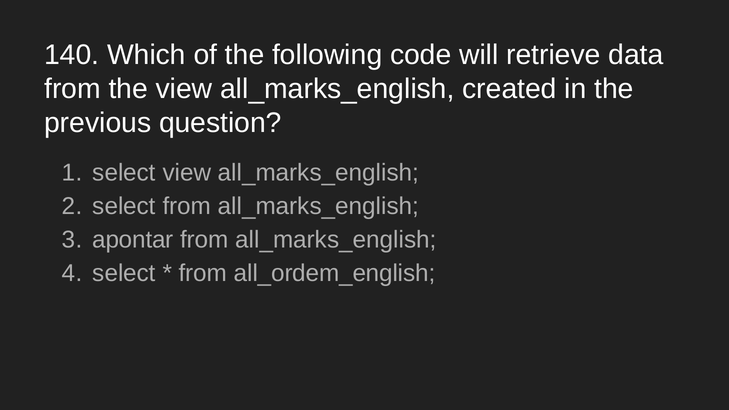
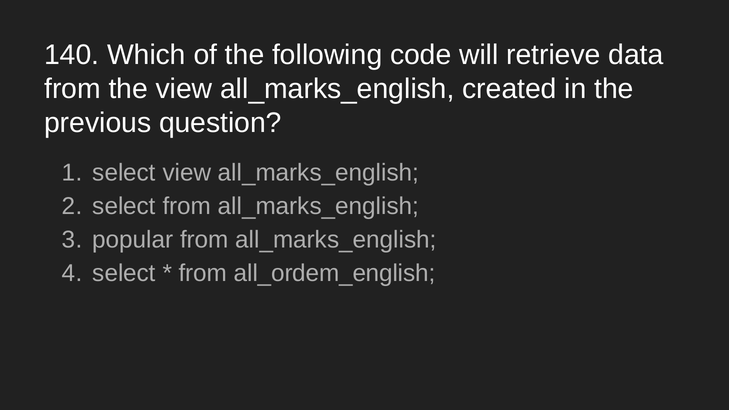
apontar: apontar -> popular (133, 240)
